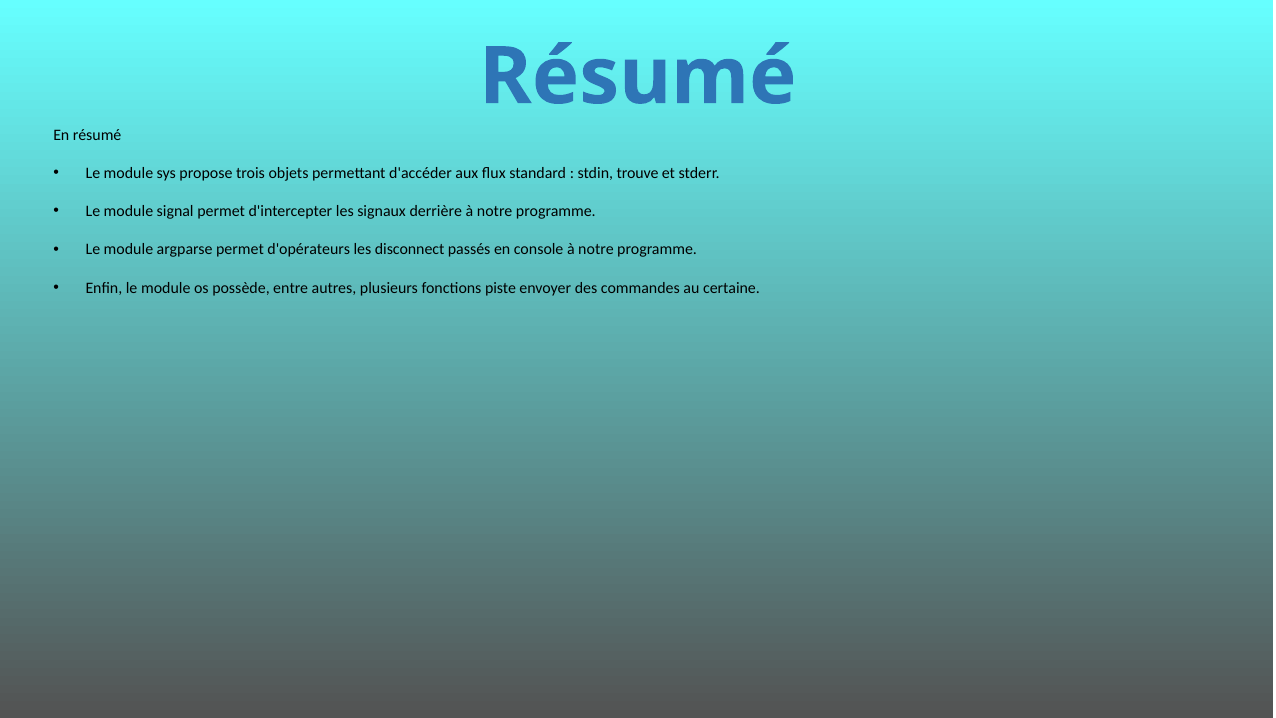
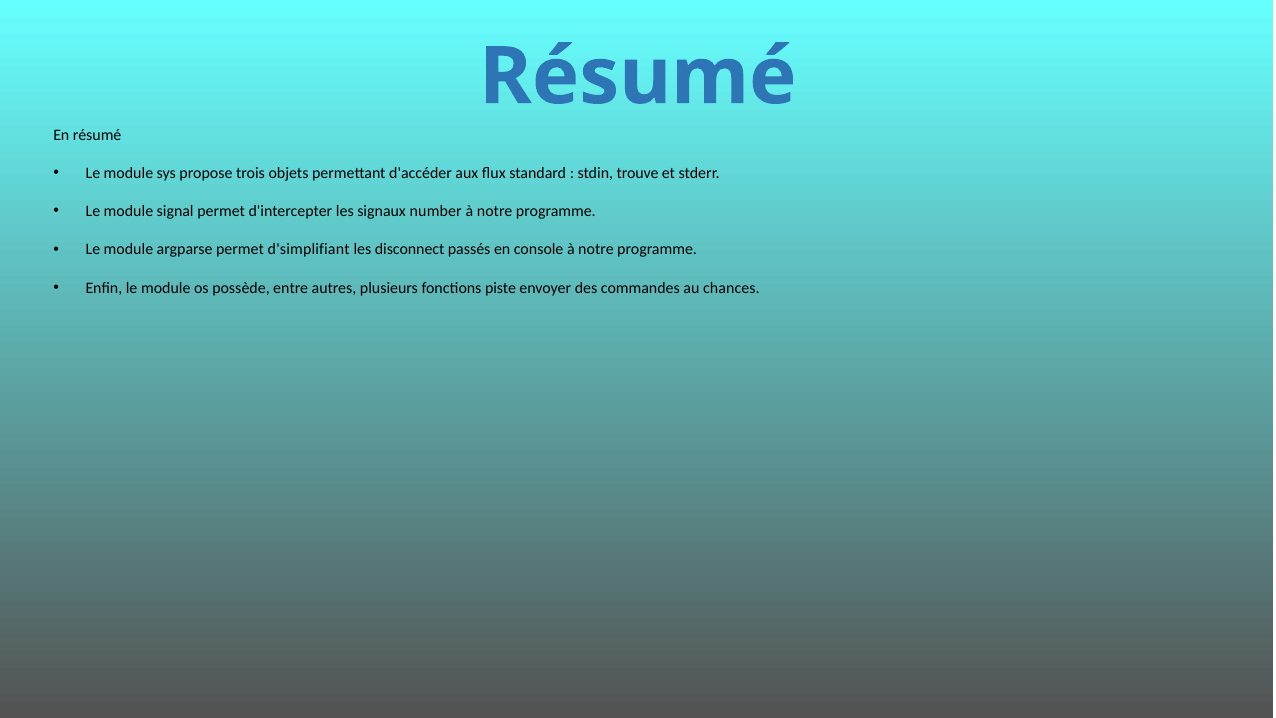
derrière: derrière -> number (436, 211)
d'opérateurs: d'opérateurs -> d'simplifiant (309, 250)
certaine: certaine -> chances (731, 288)
